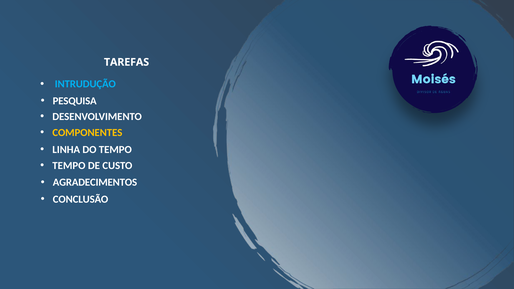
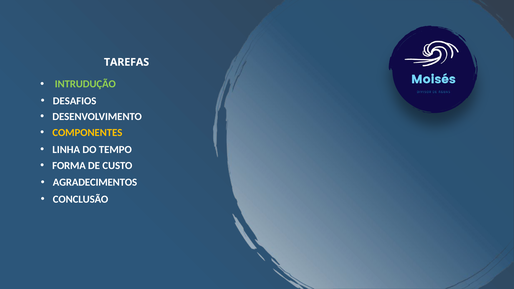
INTRUDUÇÃO colour: light blue -> light green (85, 84)
PESQUISA: PESQUISA -> DESAFIOS (75, 101)
TEMPO: TEMPO -> FORMA (69, 166)
